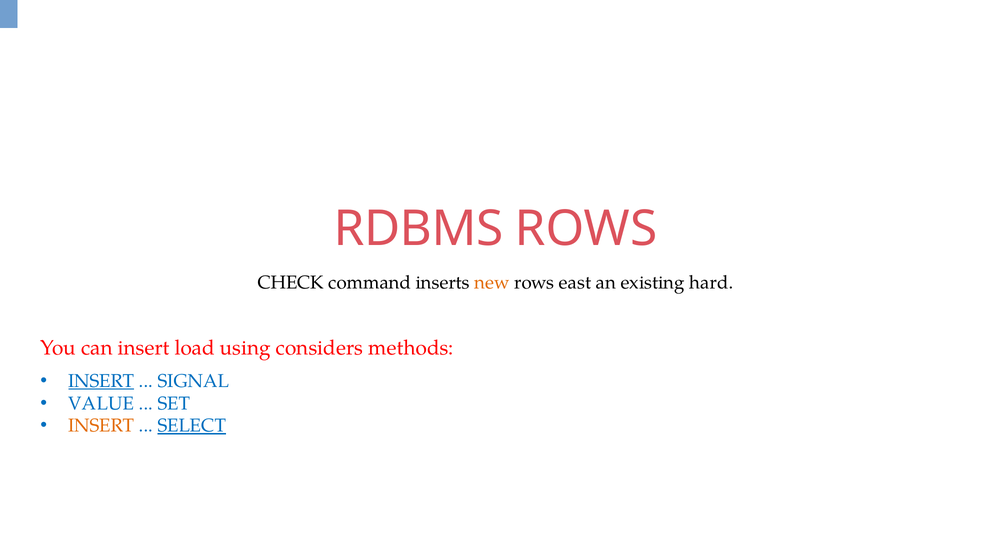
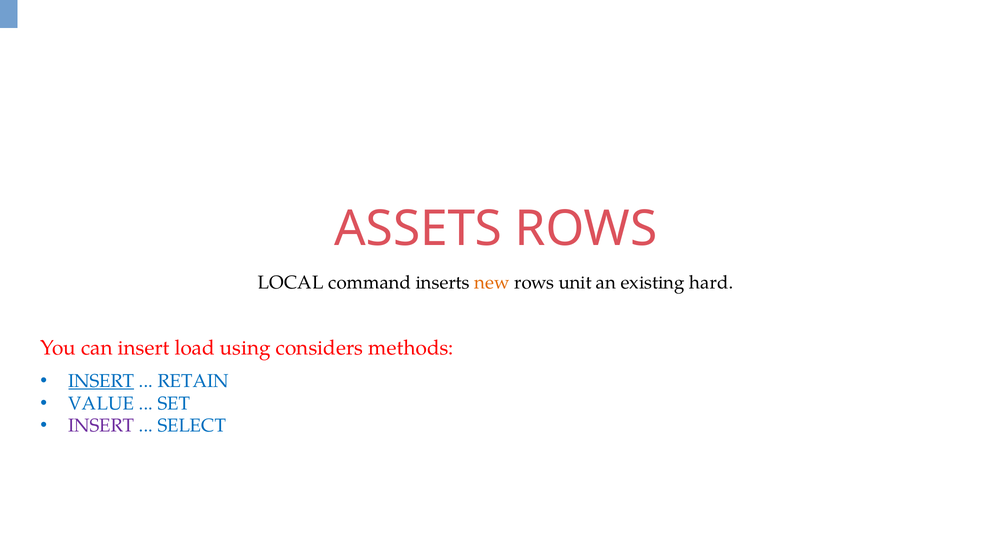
RDBMS: RDBMS -> ASSETS (418, 229)
CHECK: CHECK -> LOCAL (291, 283)
east: east -> unit (575, 283)
SIGNAL: SIGNAL -> RETAIN (193, 381)
INSERT colour: orange -> purple (101, 426)
SELECT underline: present -> none (192, 426)
